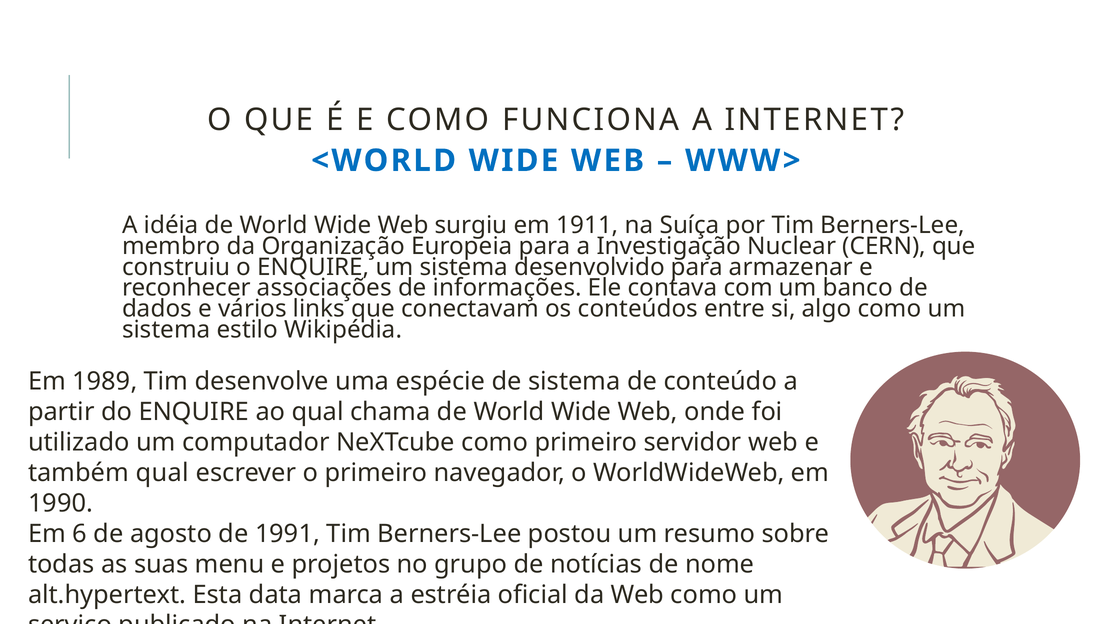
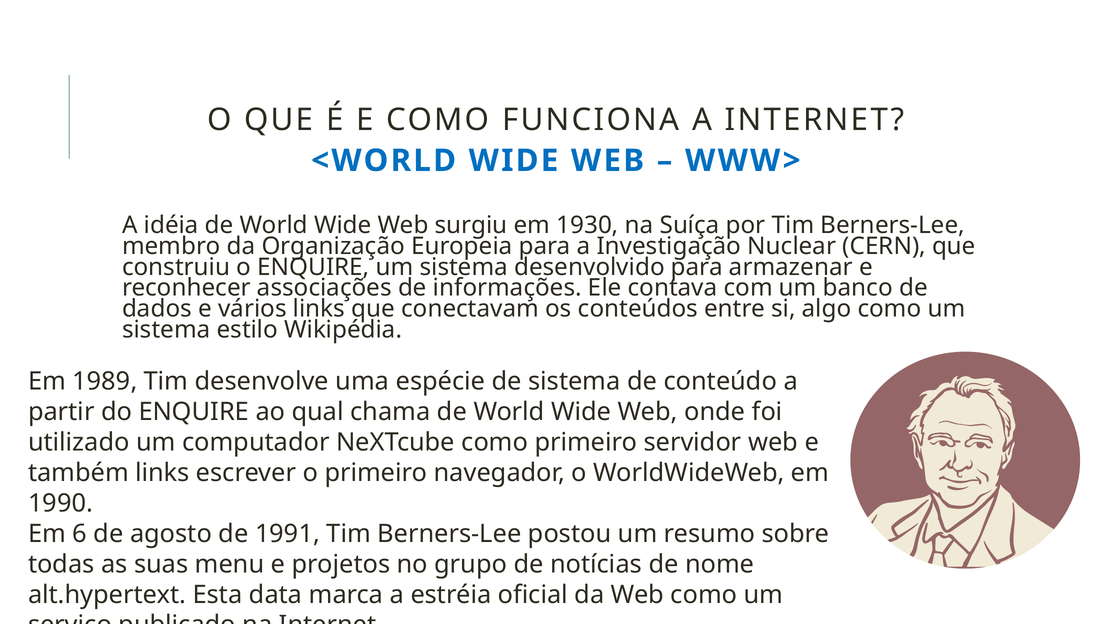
1911: 1911 -> 1930 (587, 225)
também qual: qual -> links (163, 473)
